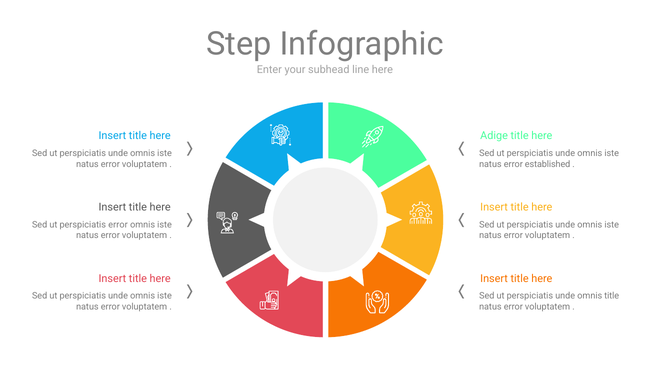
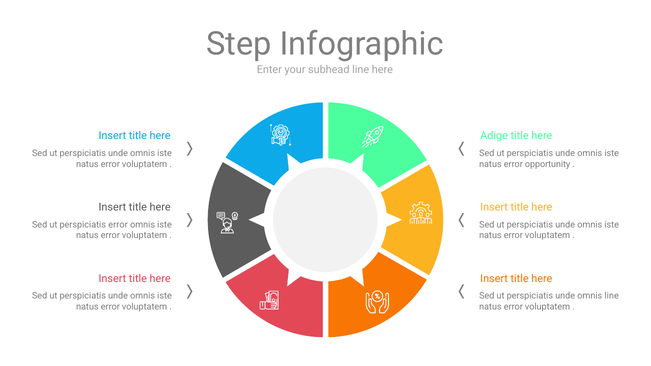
established: established -> opportunity (548, 164)
omnis title: title -> line (612, 296)
